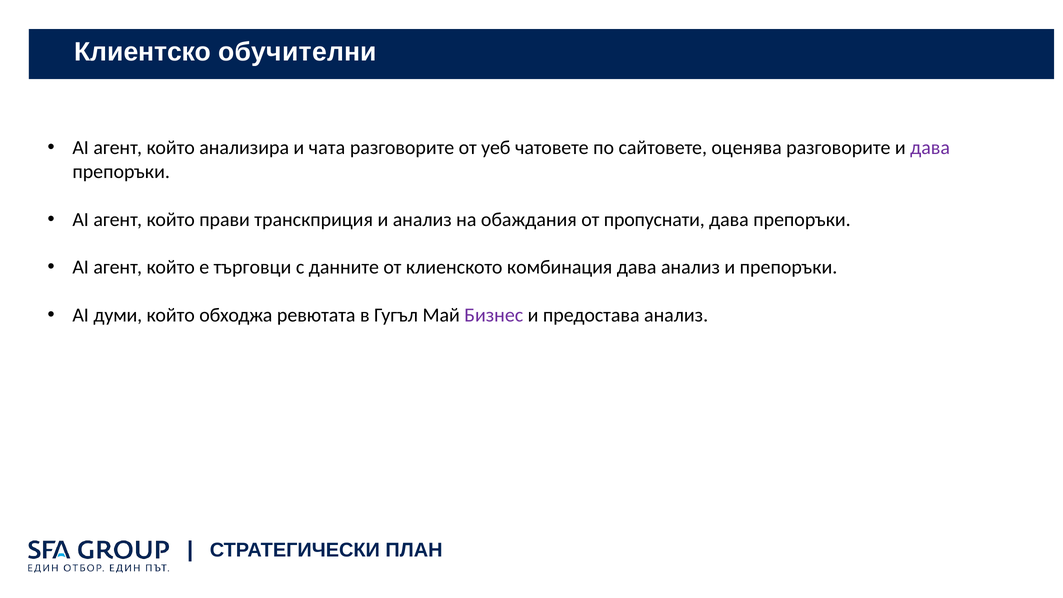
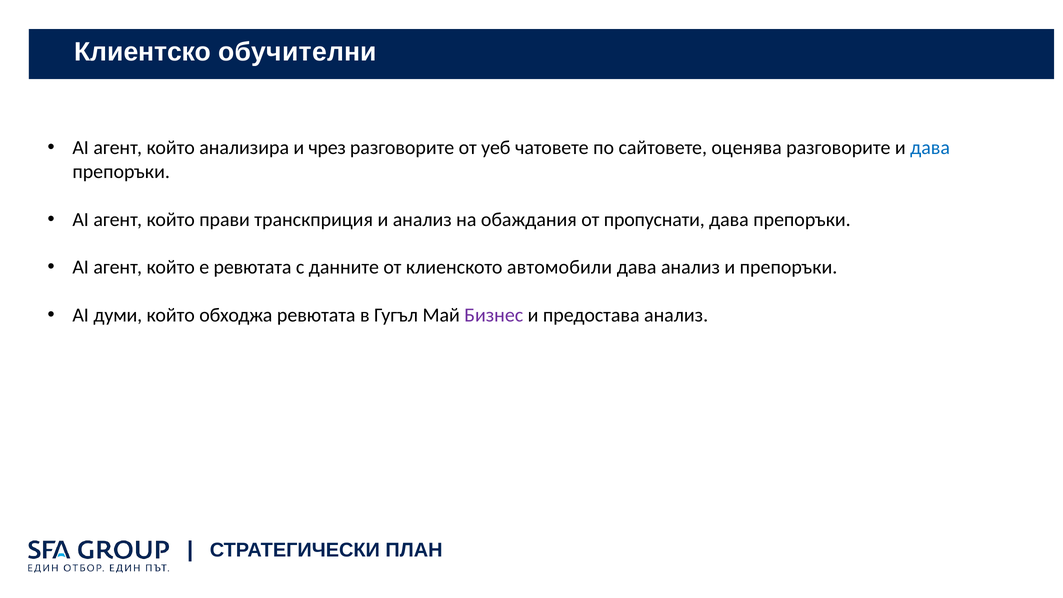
чата: чата -> чрез (327, 148)
дава colour: purple -> blue (930, 148)
е търговци: търговци -> ревютата (253, 267)
комбинация: комбинация -> автомобили (560, 267)
